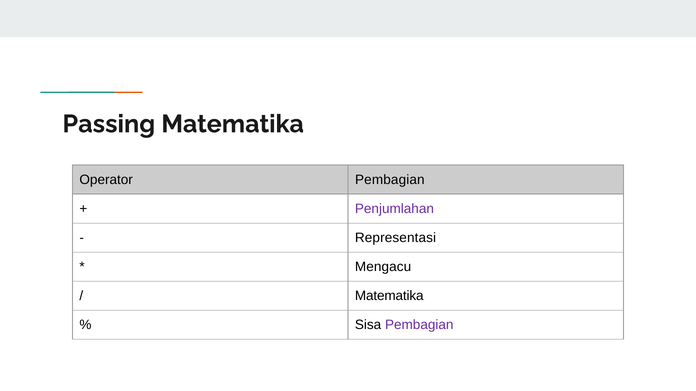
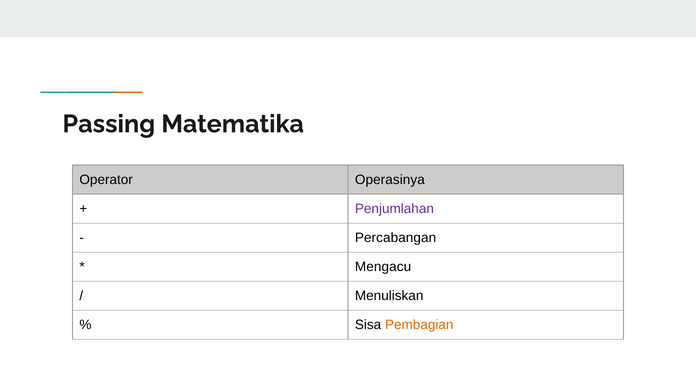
Operator Pembagian: Pembagian -> Operasinya (390, 180)
Representasi: Representasi -> Percabangan (396, 238)
Matematika: Matematika -> Menuliskan (389, 296)
Pembagian colour: purple -> orange (419, 325)
